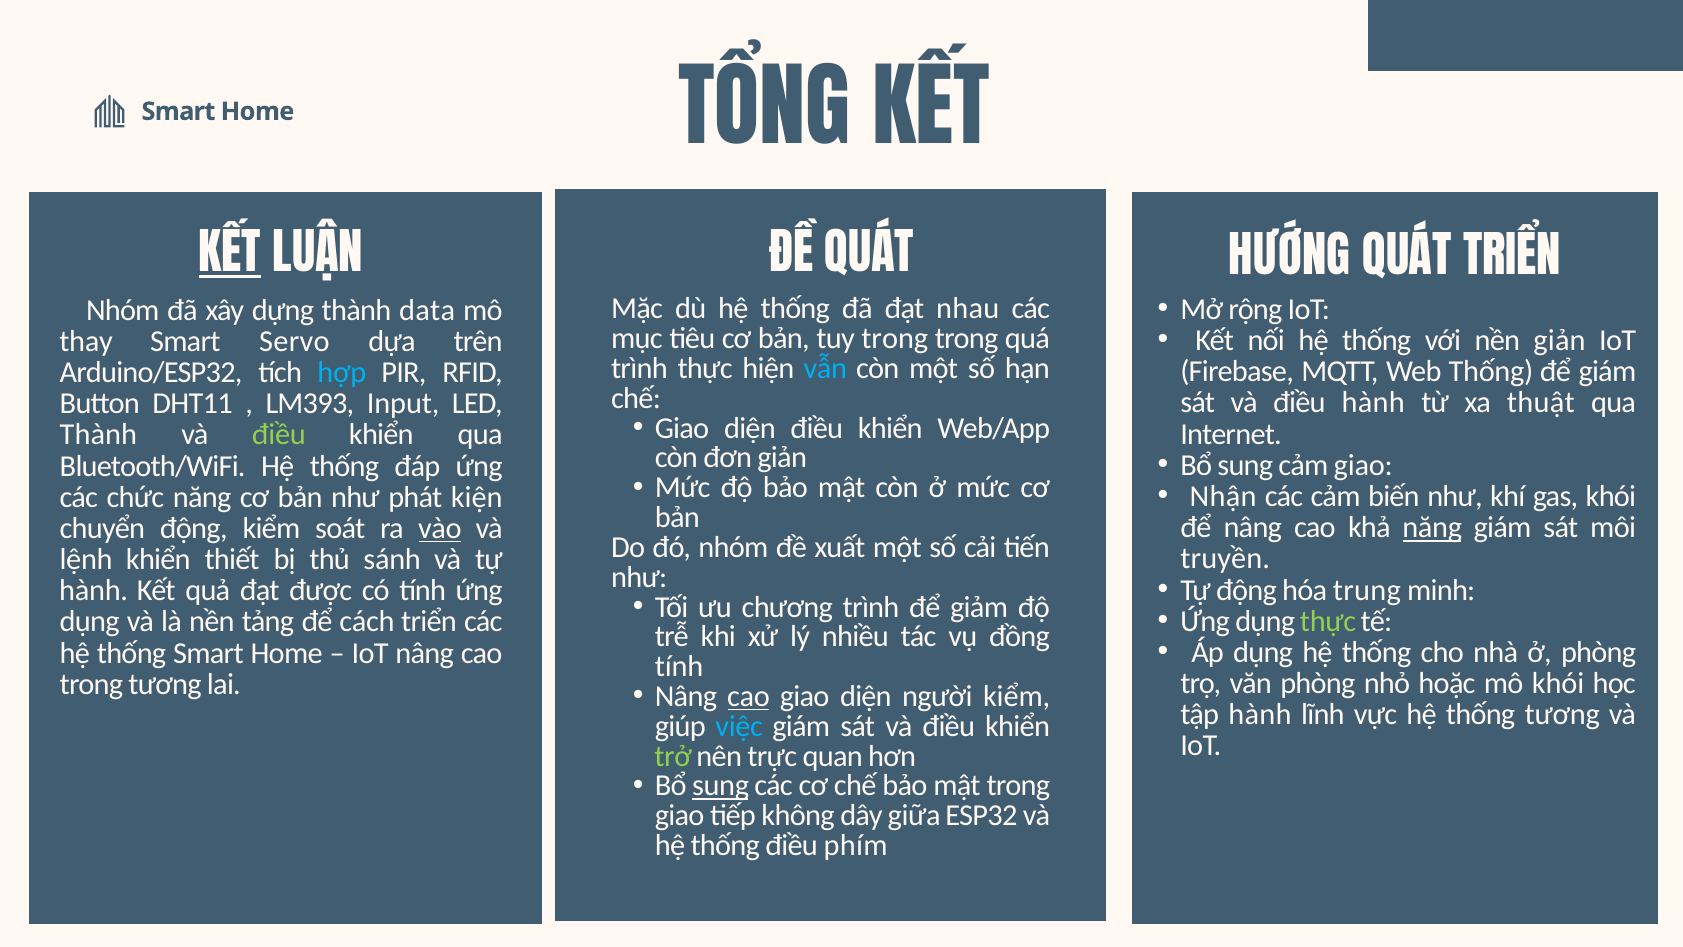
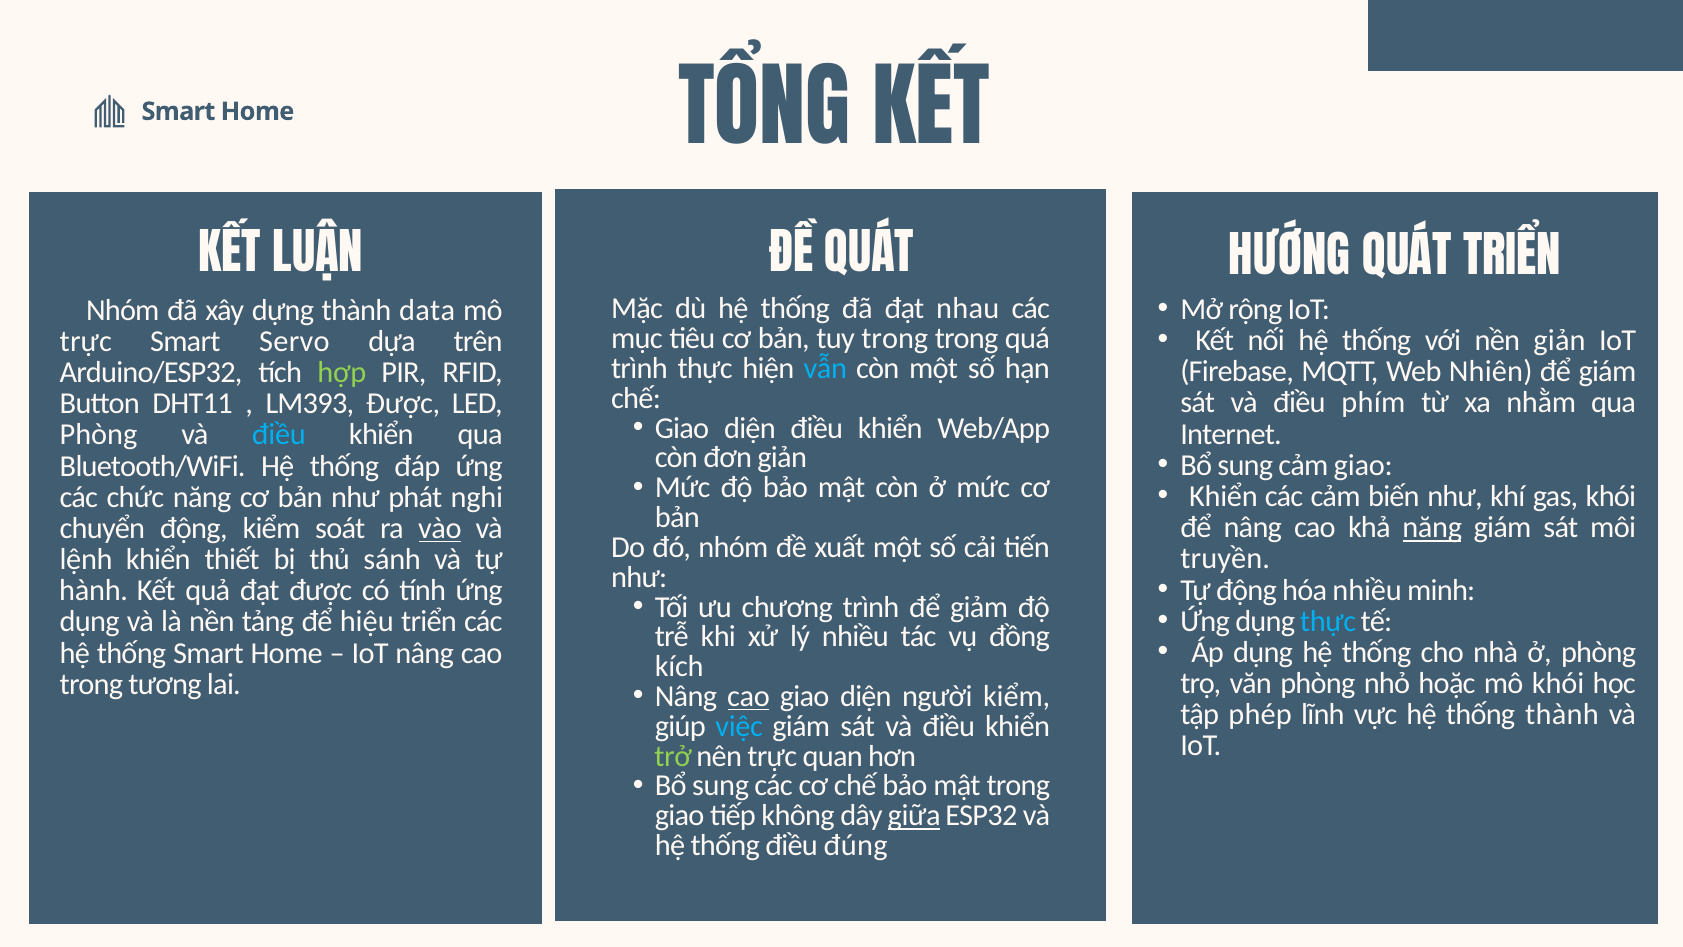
KẾT underline: present -> none (230, 255)
thay: thay -> trực (86, 341)
Web Thống: Thống -> Nhiên (1491, 372)
hợp colour: light blue -> light green (342, 372)
điều hành: hành -> phím (1373, 403)
thuật: thuật -> nhằm (1541, 403)
LM393 Input: Input -> Được (403, 404)
Thành: Thành -> Phòng (99, 435)
điều colour: light green -> light blue (279, 435)
Nhận: Nhận -> Khiển (1223, 496)
kiện: kiện -> nghi (477, 497)
hóa trung: trung -> nhiều (1367, 590)
thực colour: light green -> light blue (1328, 621)
cách: cách -> hiệu (367, 622)
tính: tính -> kích (679, 666)
tập hành: hành -> phép (1260, 715)
thống tương: tương -> thành (1562, 715)
sung underline: present -> none (721, 786)
giữa underline: none -> present (914, 816)
phím: phím -> đúng (856, 845)
